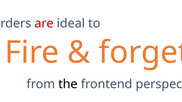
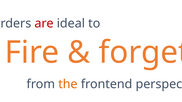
the colour: black -> orange (68, 84)
